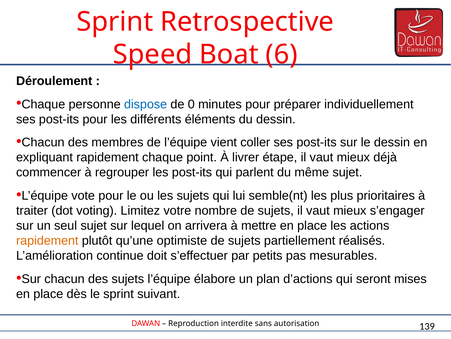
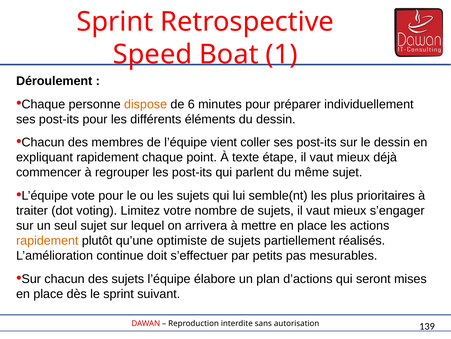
6: 6 -> 1 (282, 55)
dispose colour: blue -> orange (146, 104)
0: 0 -> 6 (191, 104)
livrer: livrer -> texte (246, 157)
